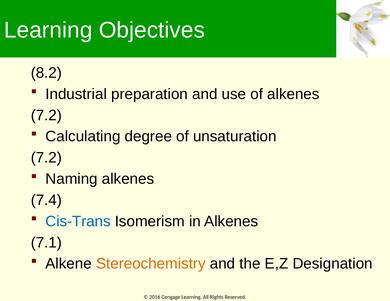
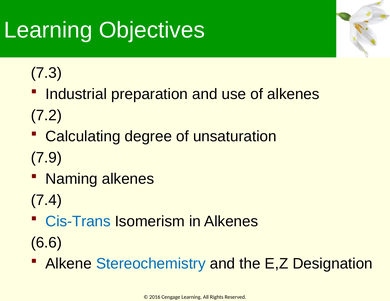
8.2: 8.2 -> 7.3 (46, 73)
7.2: 7.2 -> 7.9 (46, 158)
7.1: 7.1 -> 6.6 (46, 243)
Stereochemistry colour: orange -> blue (151, 264)
